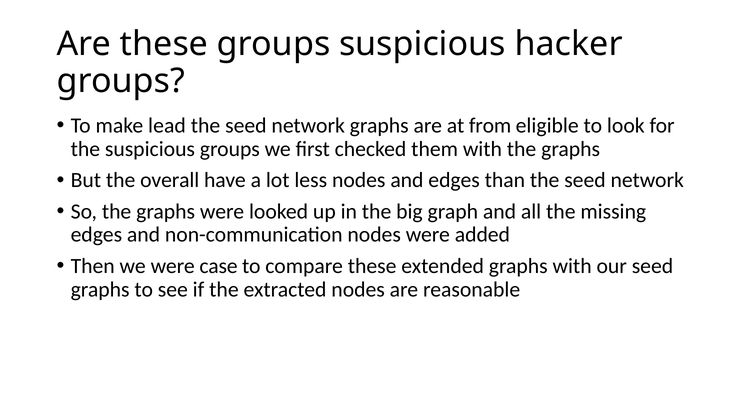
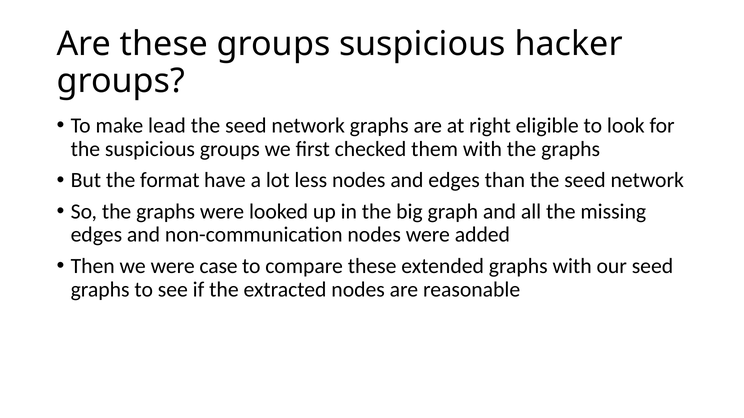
from: from -> right (490, 126)
overall: overall -> format (170, 180)
